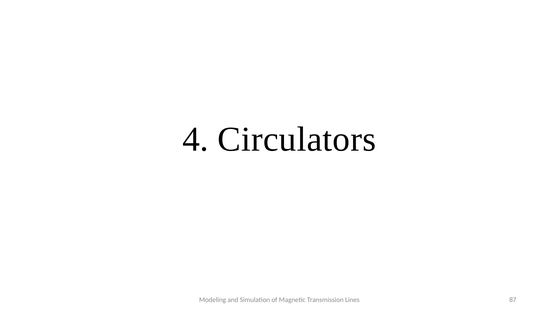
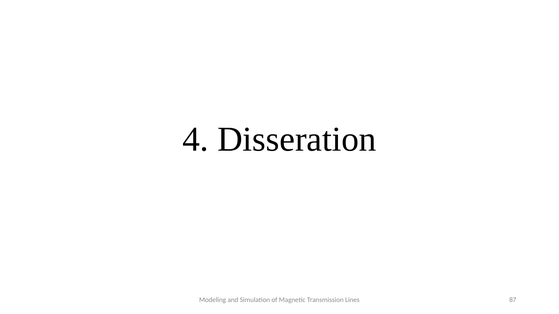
Circulators: Circulators -> Disseration (297, 139)
